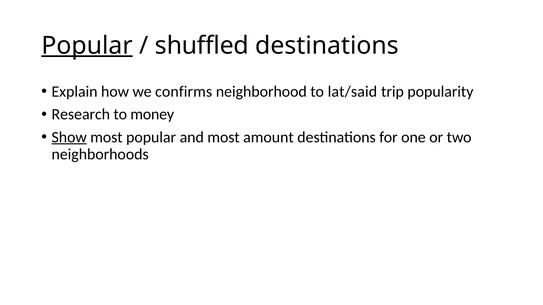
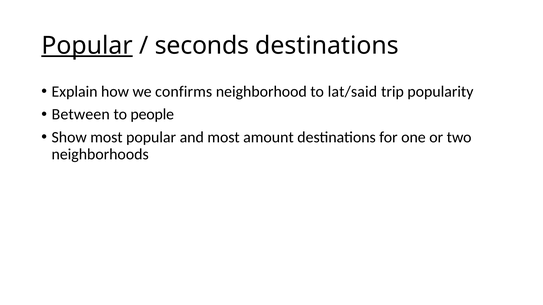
shuffled: shuffled -> seconds (202, 46)
Research: Research -> Between (81, 115)
money: money -> people (152, 115)
Show underline: present -> none (69, 137)
